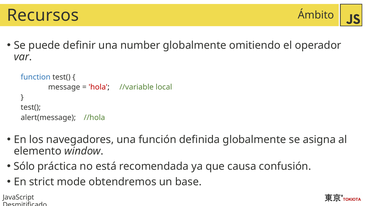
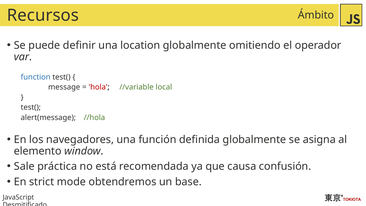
number: number -> location (140, 45)
Sólo: Sólo -> Sale (24, 166)
